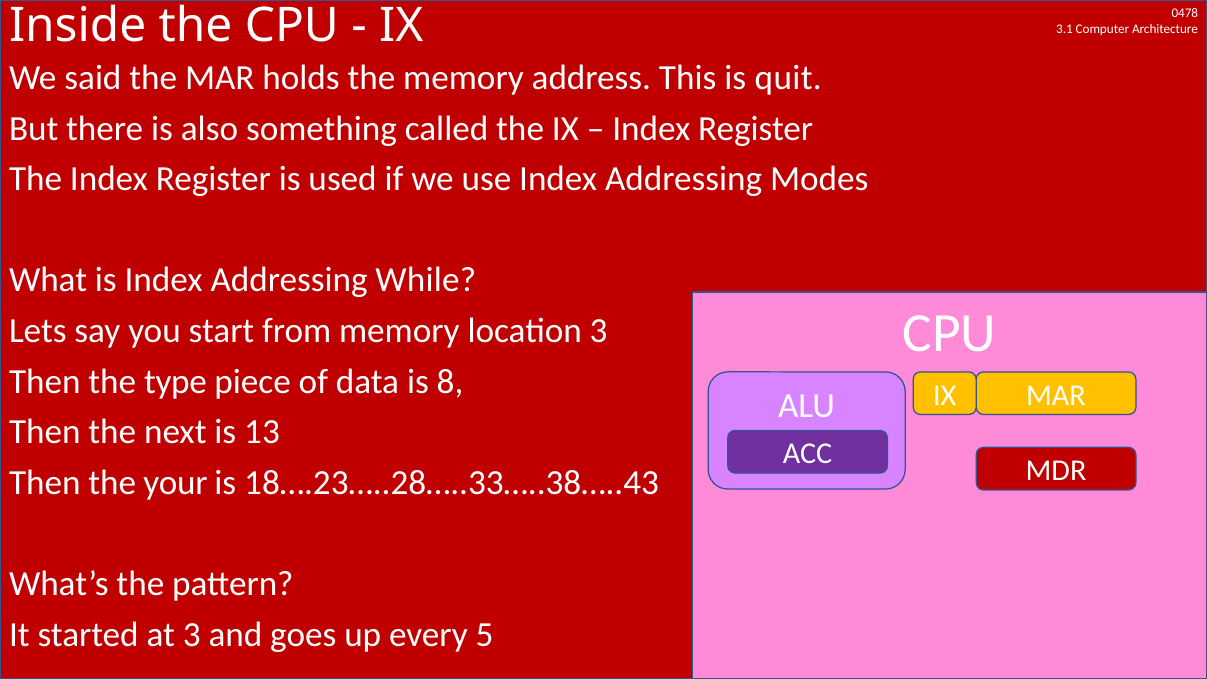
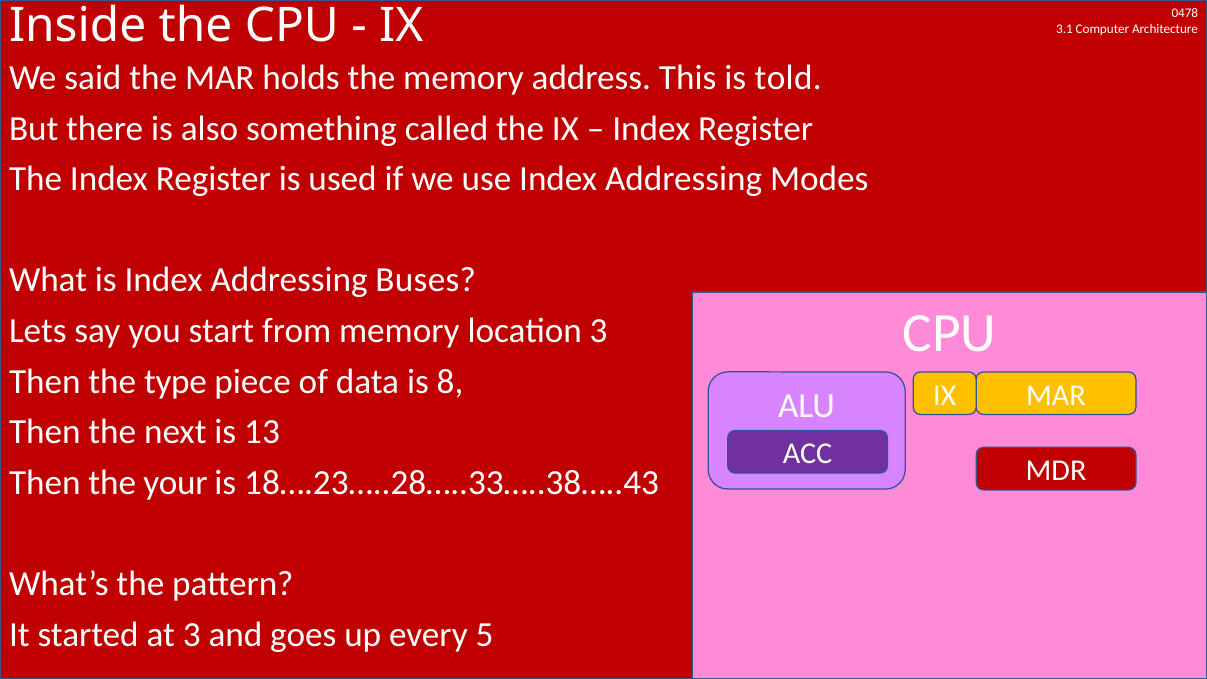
quit: quit -> told (788, 78)
While: While -> Buses (426, 280)
